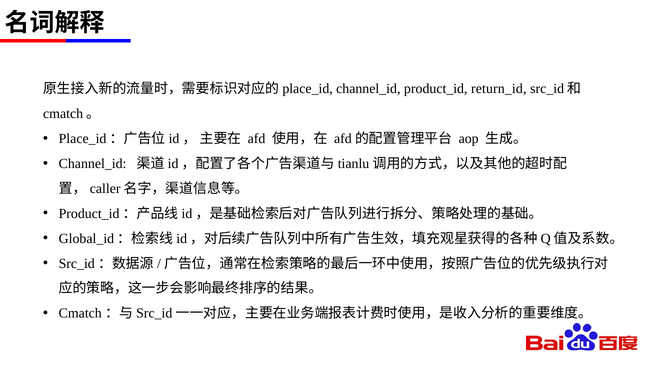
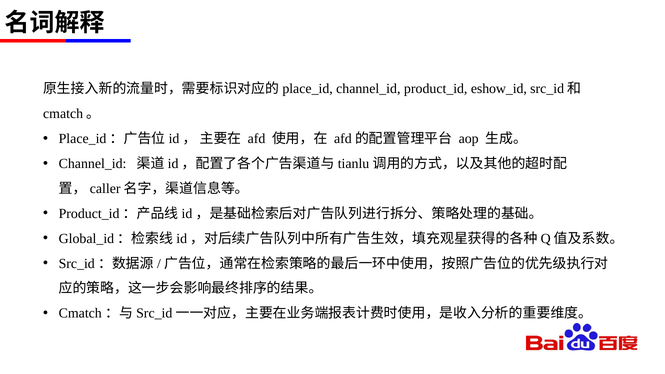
return_id: return_id -> eshow_id (499, 89)
